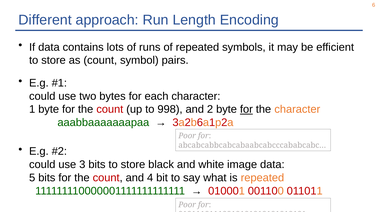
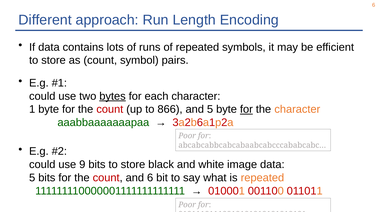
bytes underline: none -> present (113, 96)
998: 998 -> 866 (170, 110)
and 2: 2 -> 5 (210, 110)
3: 3 -> 9 (82, 165)
and 4: 4 -> 6 (150, 178)
